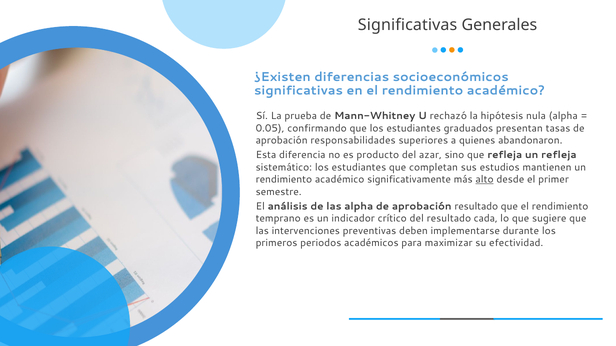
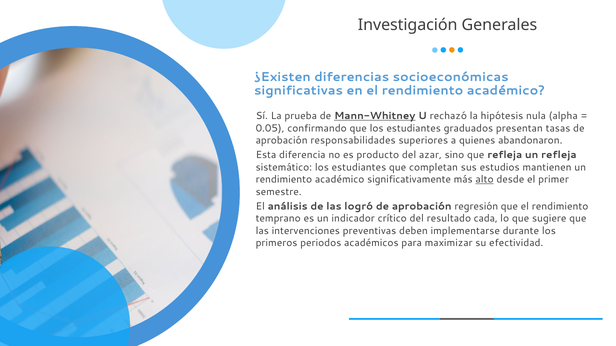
Significativas: Significativas -> Investigación (408, 25)
socioeconómicos: socioeconómicos -> socioeconómicas (451, 77)
Mann-Whitney underline: none -> present (375, 116)
las alpha: alpha -> logró (359, 207)
aprobación resultado: resultado -> regresión (476, 207)
